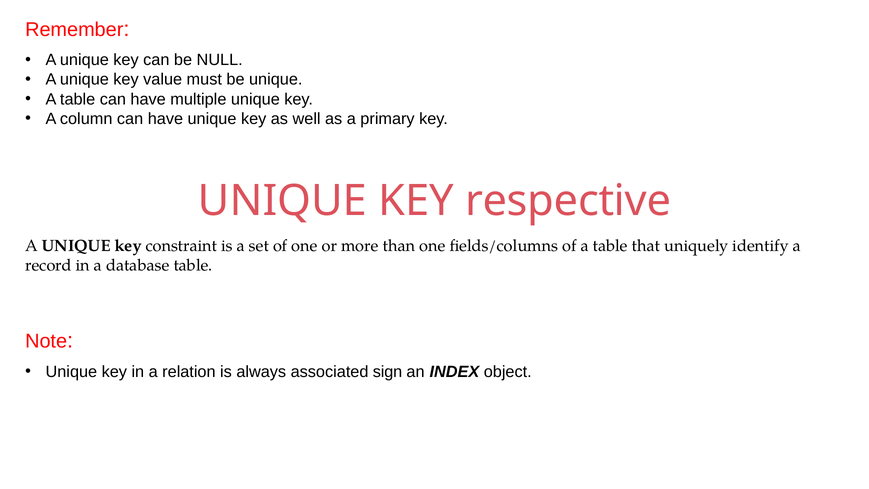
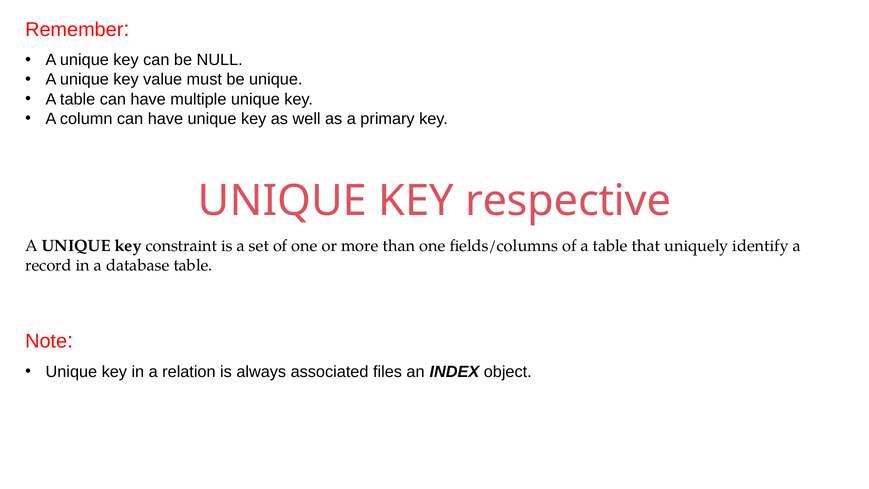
sign: sign -> files (387, 372)
